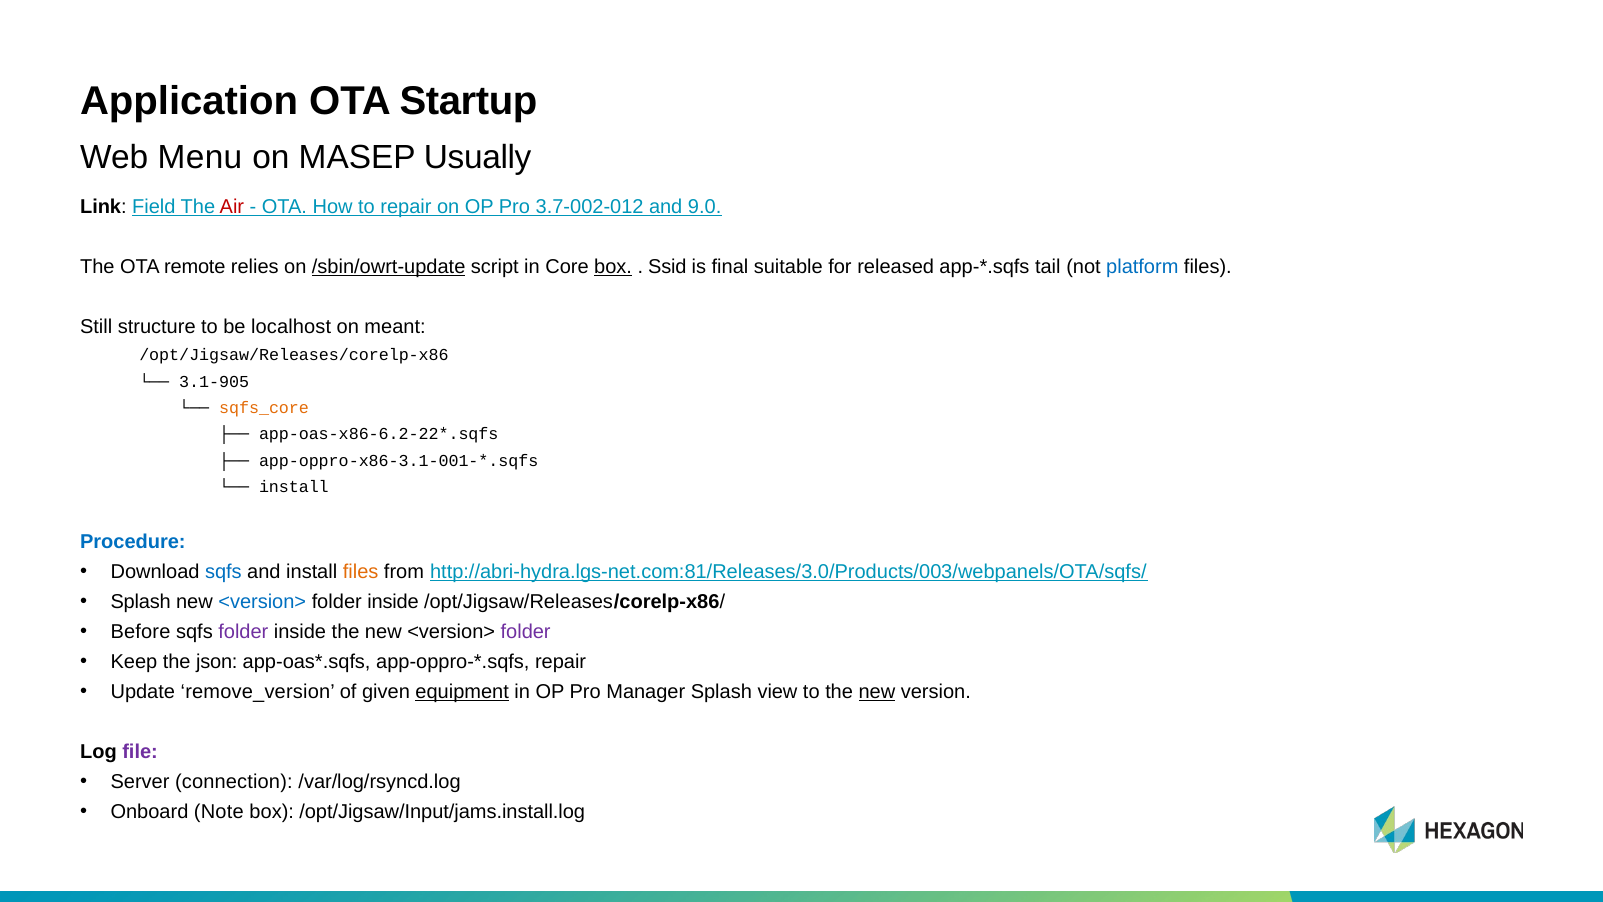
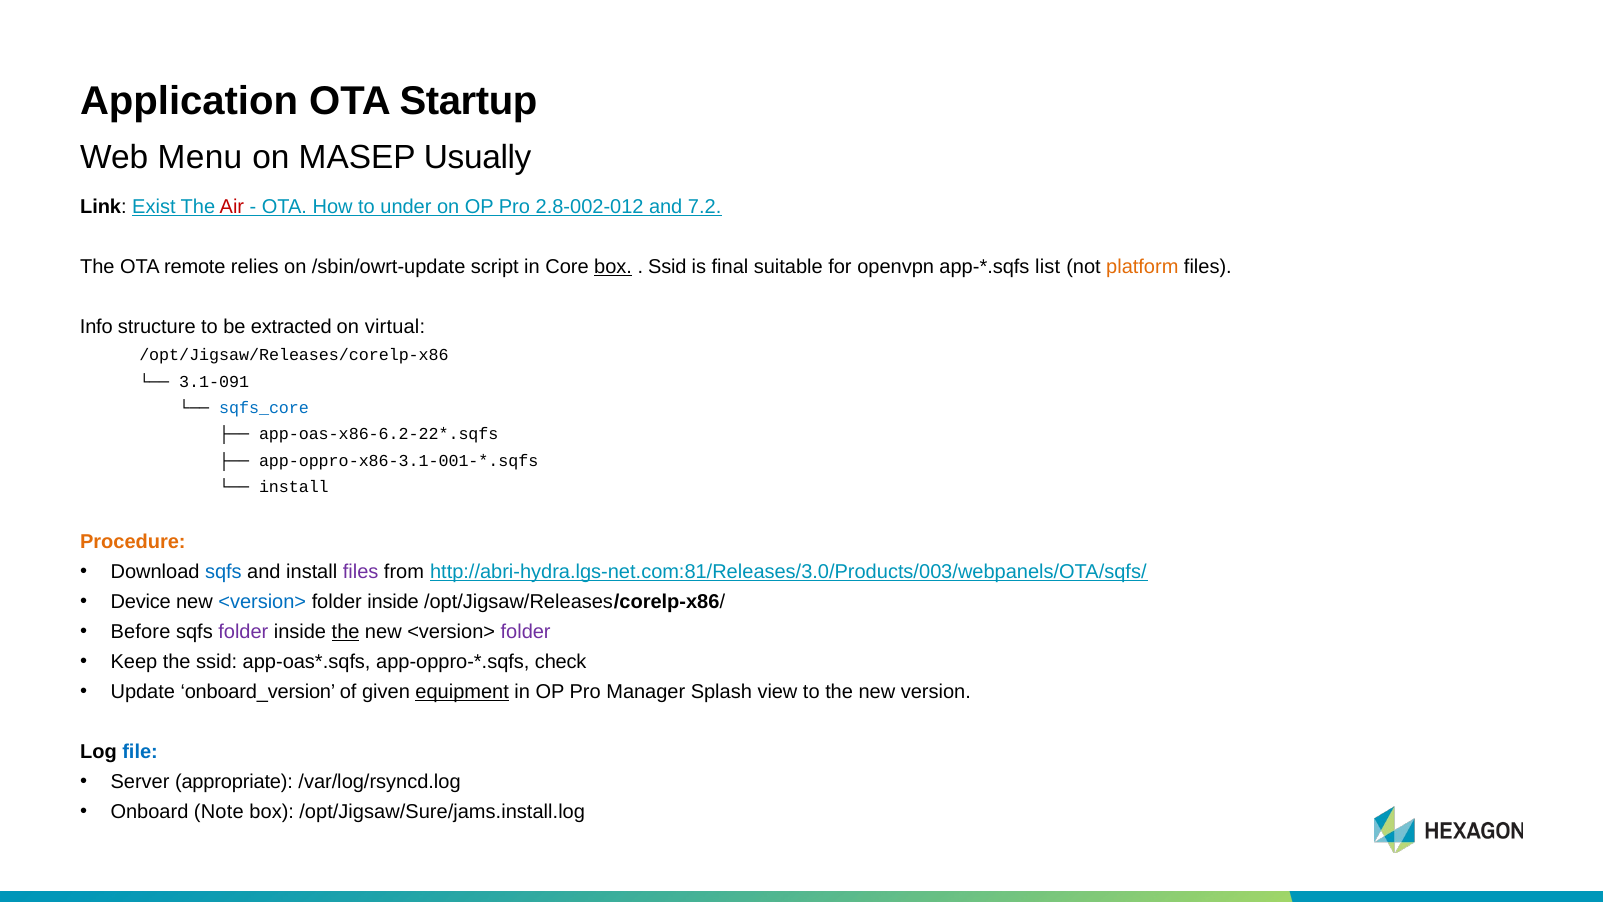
Field: Field -> Exist (154, 207)
to repair: repair -> under (406, 207)
3.7-002-012: 3.7-002-012 -> 2.8-002-012 (590, 207)
9.0: 9.0 -> 7.2 (705, 207)
/sbin/owrt-update underline: present -> none (389, 267)
released: released -> openvpn (896, 267)
tail: tail -> list (1048, 267)
platform colour: blue -> orange (1142, 267)
Still: Still -> Info (96, 327)
localhost: localhost -> extracted (291, 327)
meant: meant -> virtual (395, 327)
3.1-905: 3.1-905 -> 3.1-091 (214, 381)
sqfs_core colour: orange -> blue (264, 408)
Procedure colour: blue -> orange (133, 542)
files colour: orange -> purple (361, 572)
Splash: Splash -> Device (141, 602)
the underline: none -> present (346, 632)
the json: json -> ssid (217, 662)
repair: repair -> check (561, 662)
remove_version: remove_version -> onboard_version (258, 691)
new underline: present -> none (877, 691)
file colour: purple -> blue (140, 751)
connection: connection -> appropriate (234, 781)
/opt/Jigsaw/Input/jams.install.log: /opt/Jigsaw/Input/jams.install.log -> /opt/Jigsaw/Sure/jams.install.log (442, 811)
